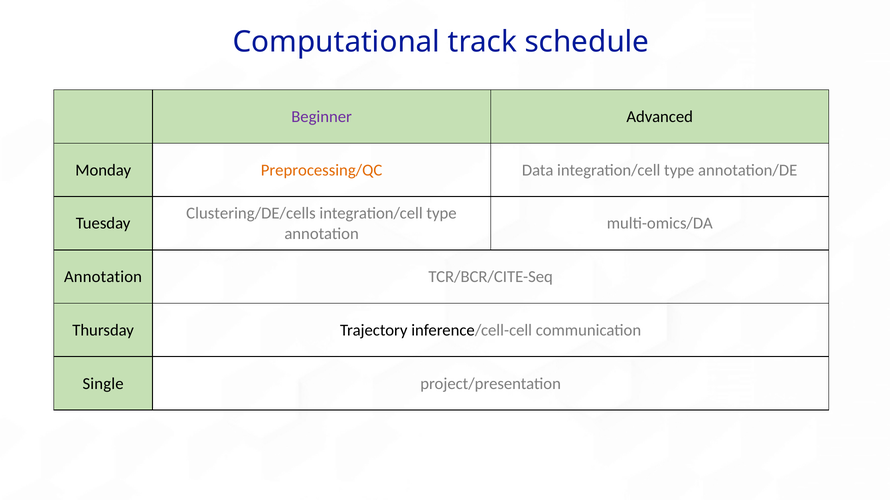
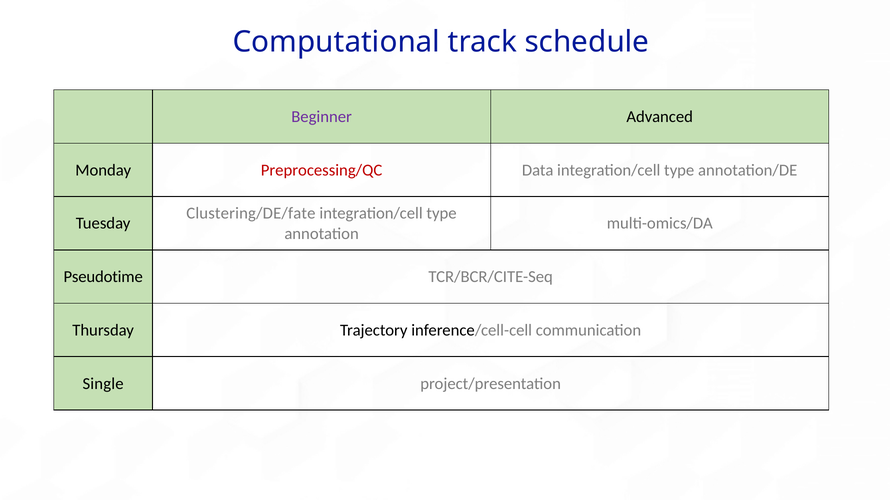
Preprocessing/QC colour: orange -> red (322, 170)
Clustering/DE/cells: Clustering/DE/cells -> Clustering/DE/fate (251, 214)
Annotation: Annotation -> Pseudotime (103, 277)
